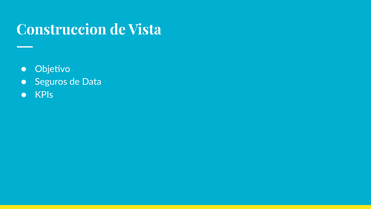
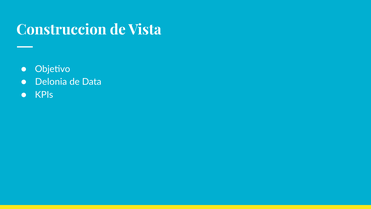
Seguros: Seguros -> Delonia (51, 82)
